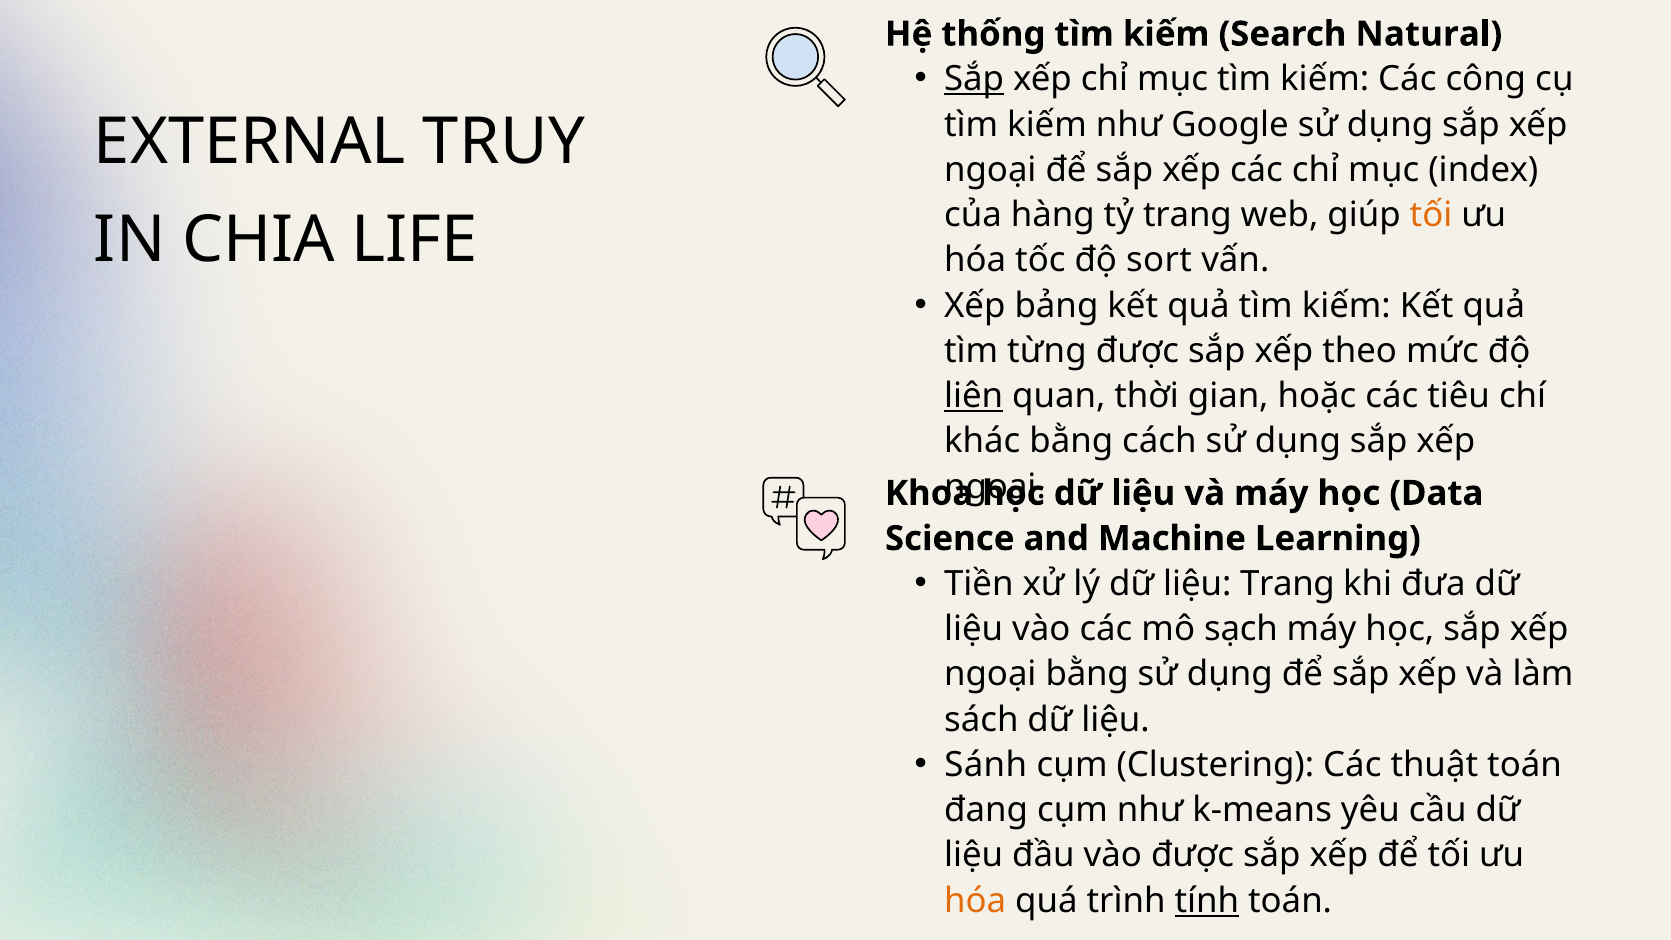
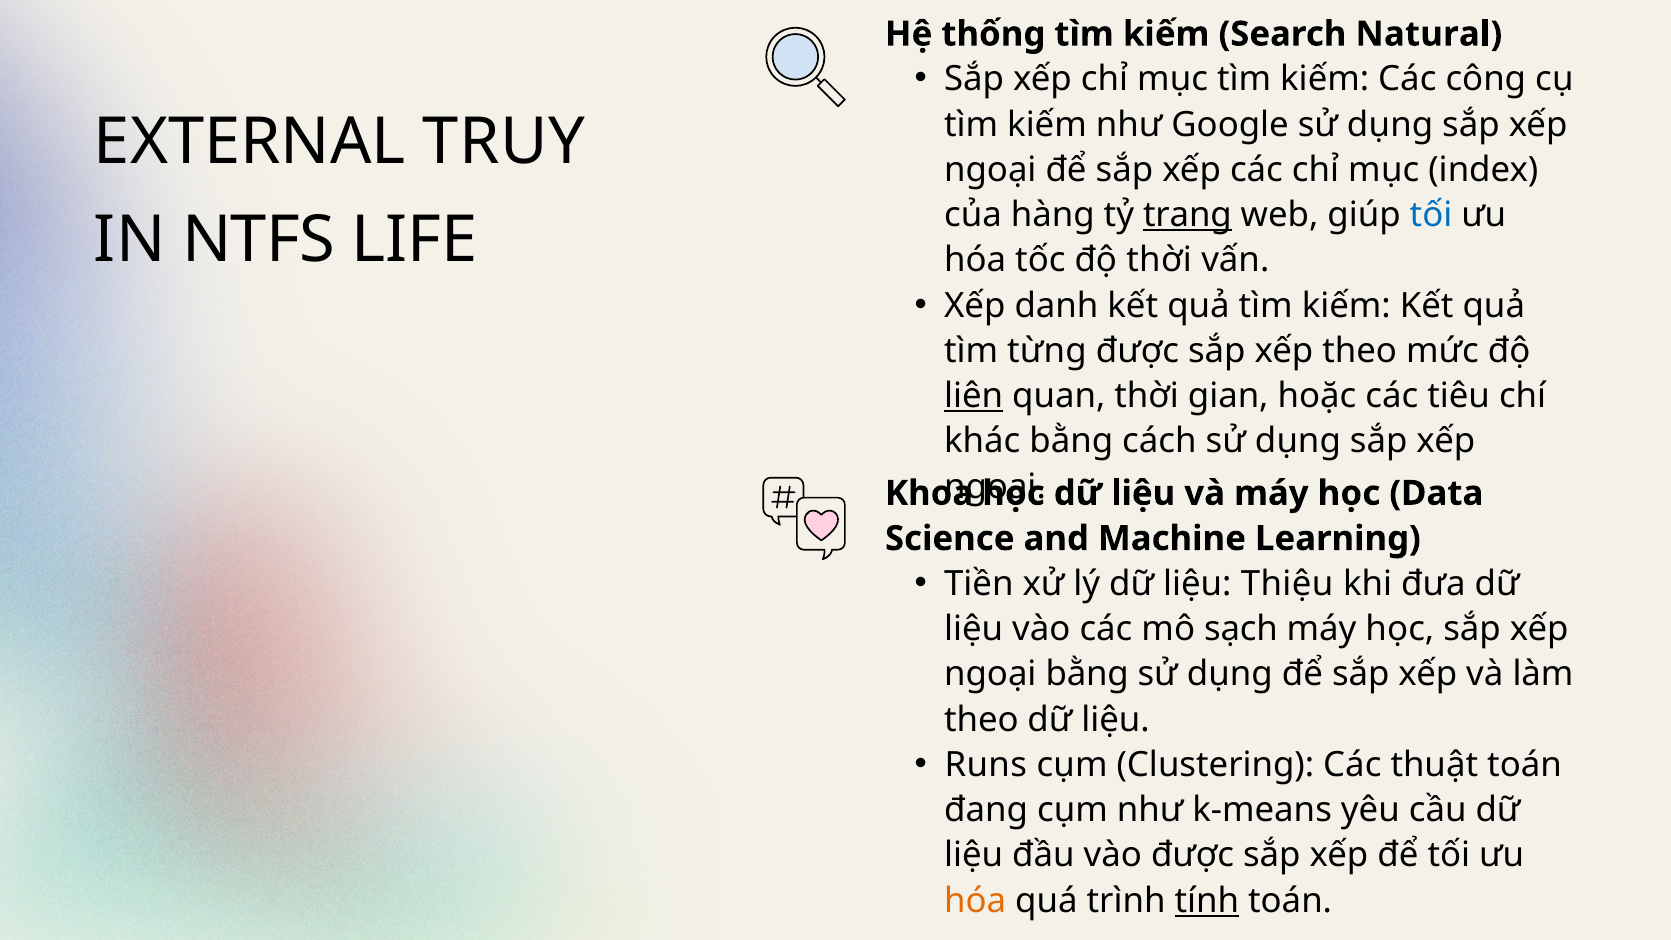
Sắp underline: present -> none (974, 79)
trang underline: none -> present (1187, 215)
tối colour: orange -> blue (1431, 215)
CHIA: CHIA -> NTFS (259, 240)
độ sort: sort -> thời (1159, 260)
bảng: bảng -> danh (1056, 306)
liệu Trang: Trang -> Thiệu (1287, 584)
sách: sách -> theo (981, 720)
Sánh: Sánh -> Runs (986, 765)
